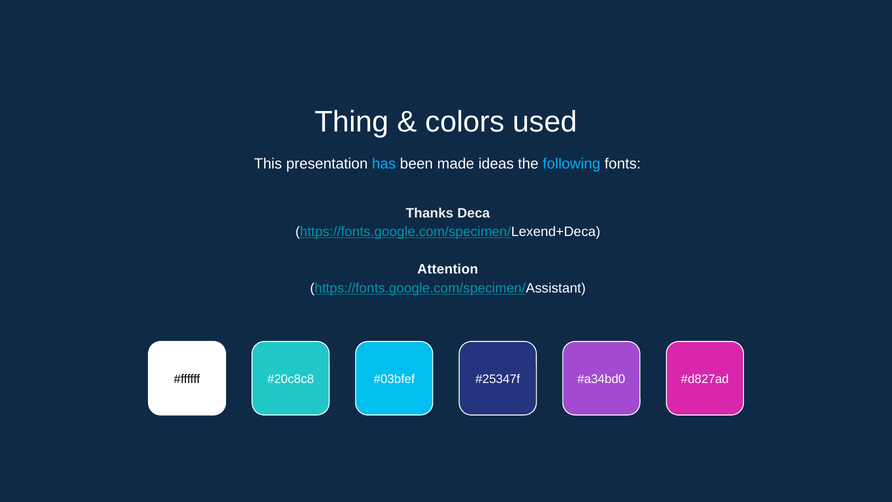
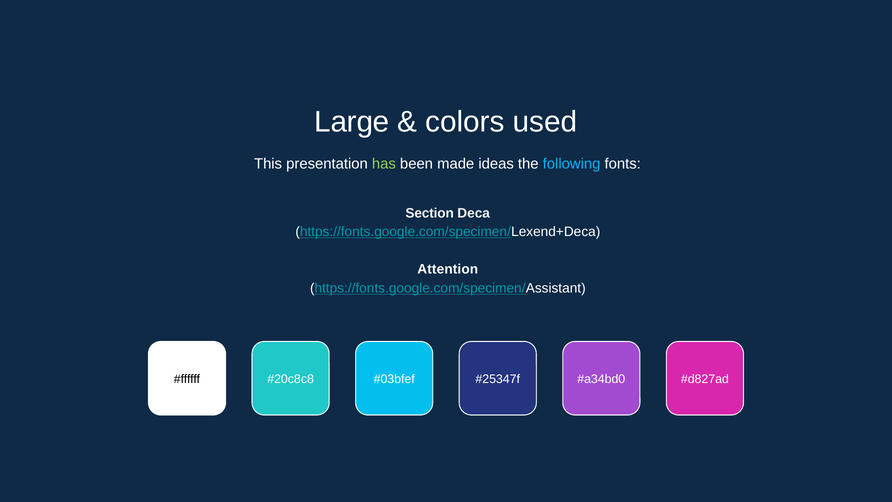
Thing: Thing -> Large (352, 122)
has colour: light blue -> light green (384, 164)
Thanks: Thanks -> Section (430, 213)
